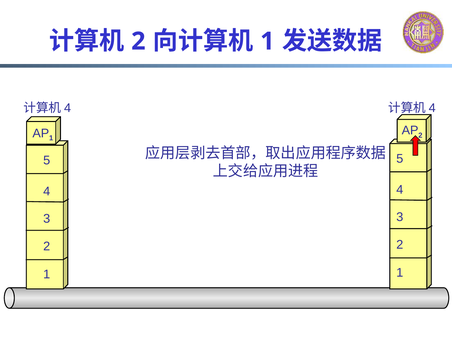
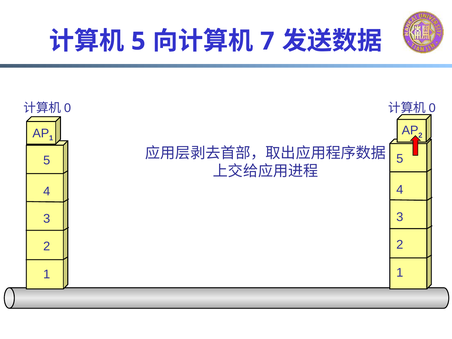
2: 2 -> 5 (138, 41)
1: 1 -> 7 (267, 41)
4: 4 -> 0 (68, 108)
4: 4 -> 0 (432, 108)
